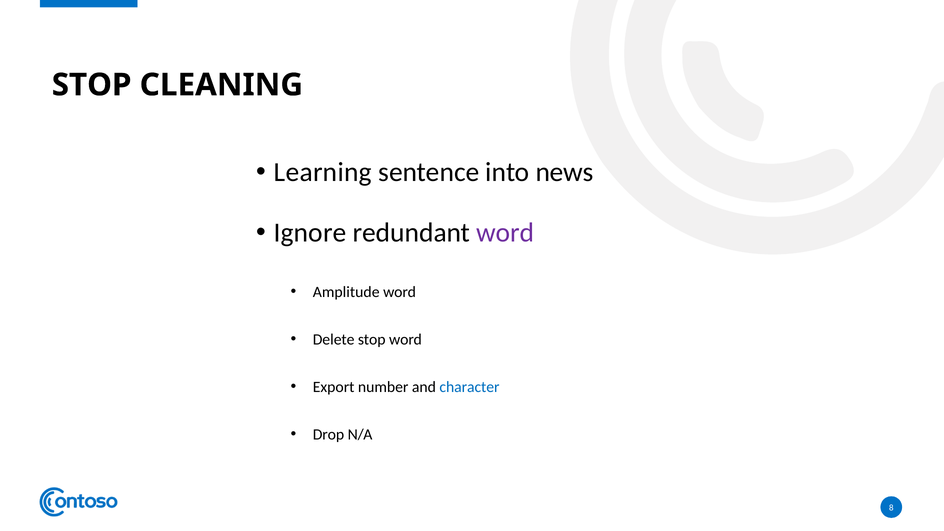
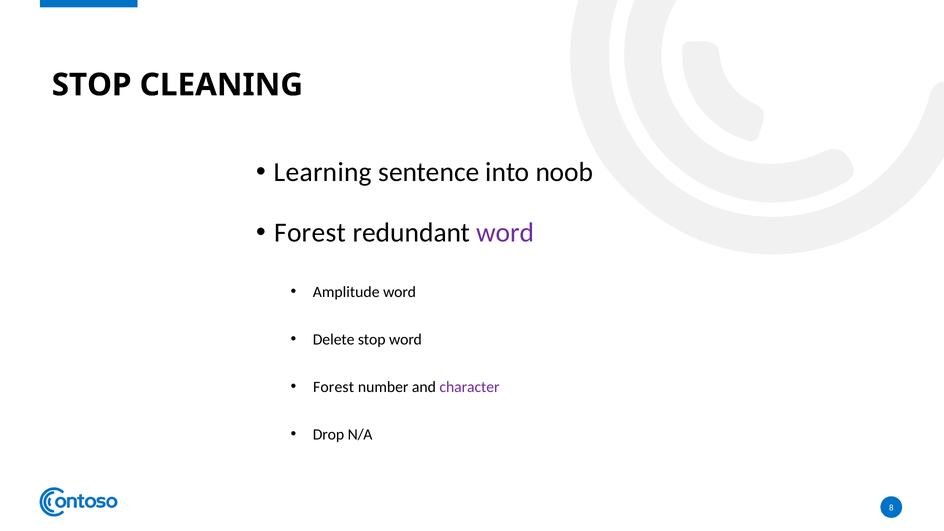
news: news -> noob (564, 172)
Ignore: Ignore -> Forest (310, 233)
Export: Export -> Forest (334, 387)
character colour: blue -> purple (469, 387)
